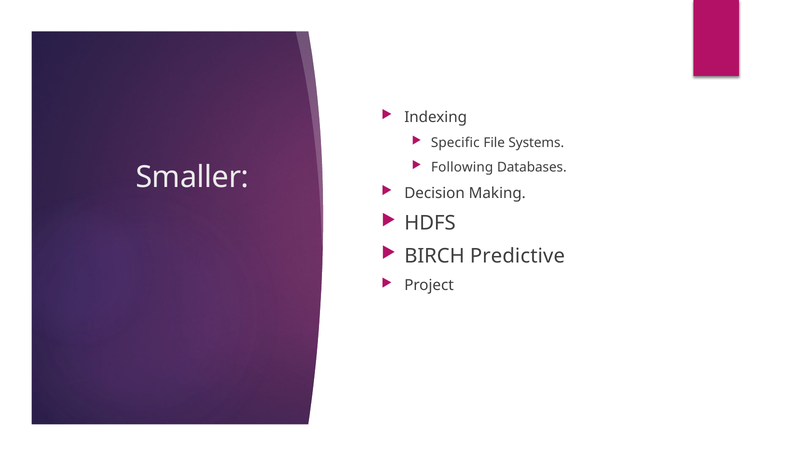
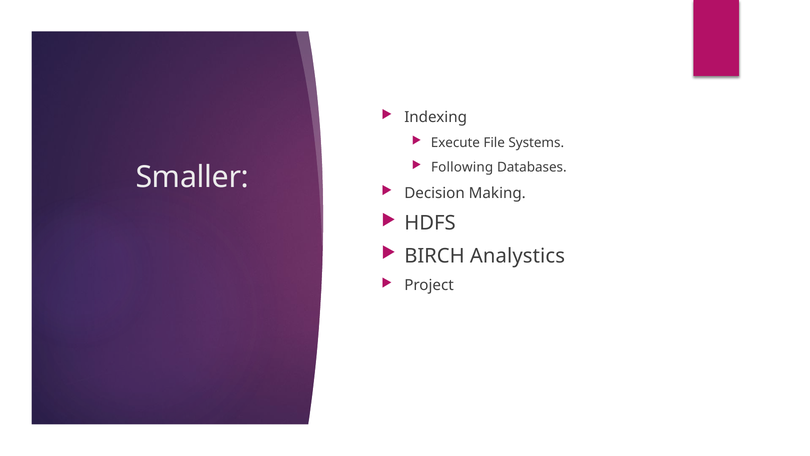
Specific: Specific -> Execute (455, 142)
Predictive: Predictive -> Analystics (517, 256)
